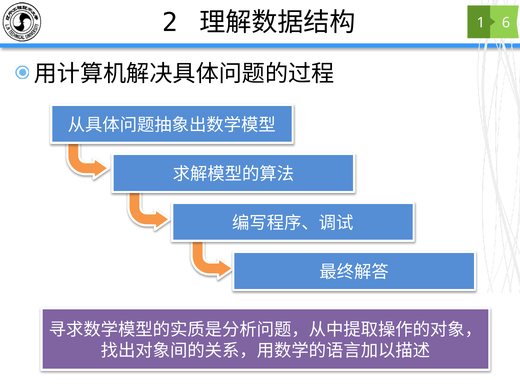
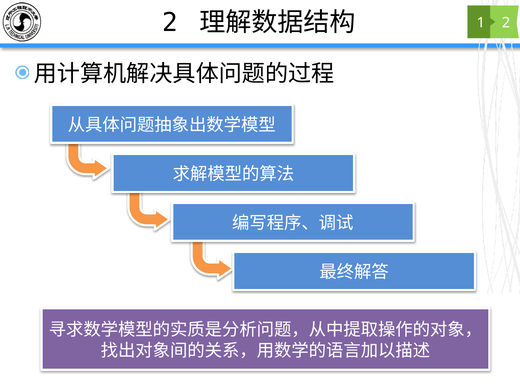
6: 6 -> 2 (506, 23)
